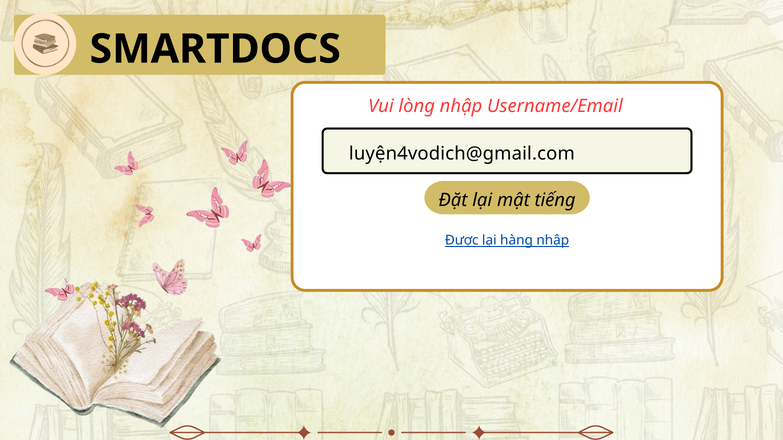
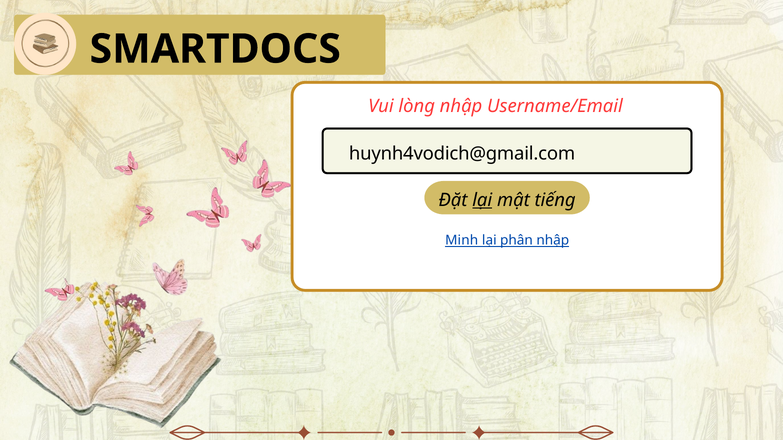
luyện4vodich@gmail.com: luyện4vodich@gmail.com -> huynh4vodich@gmail.com (462, 154)
lại underline: none -> present (482, 200)
Được: Được -> Minh (462, 241)
hàng: hàng -> phân (516, 241)
